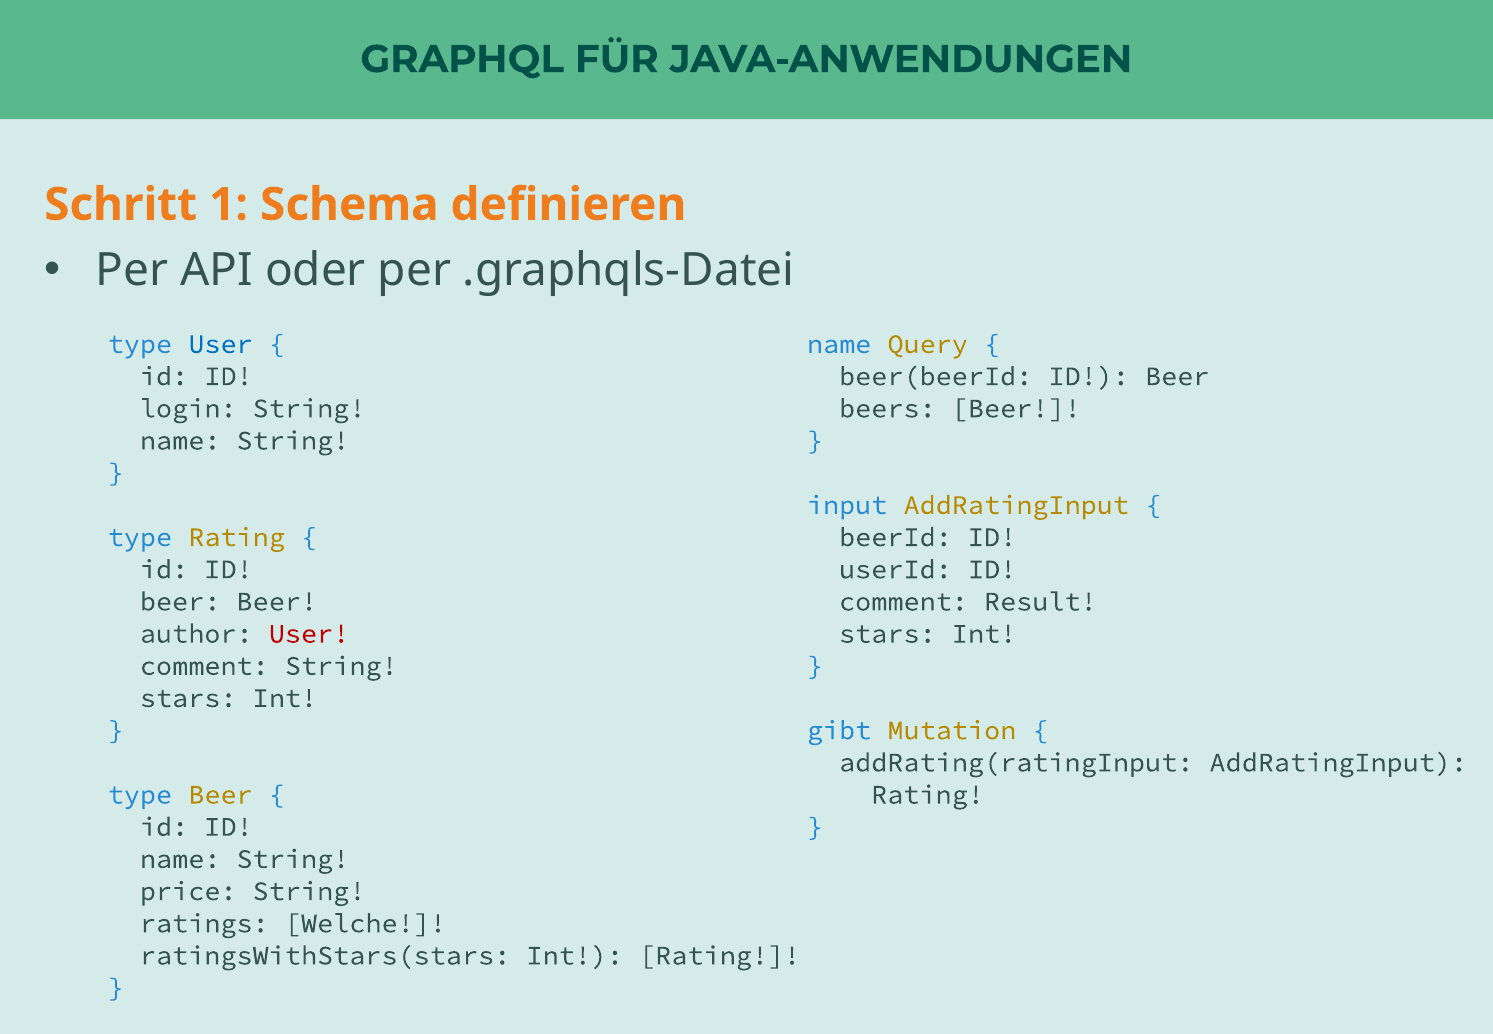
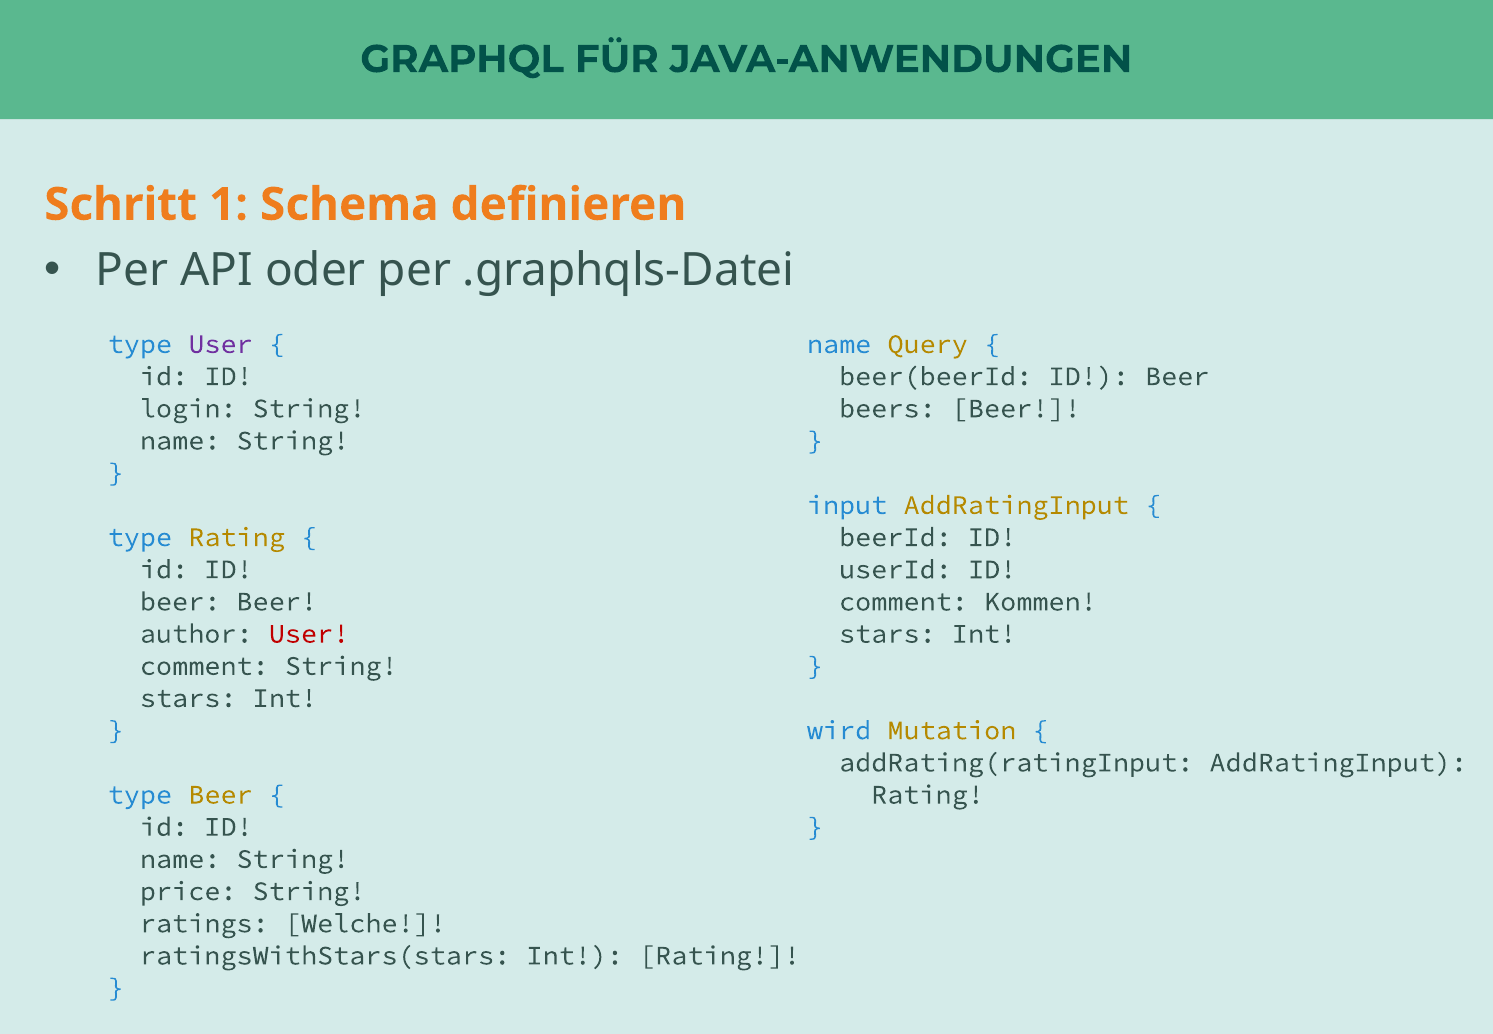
User colour: blue -> purple (221, 344)
Result: Result -> Kommen (1040, 601)
gibt: gibt -> wird (839, 730)
